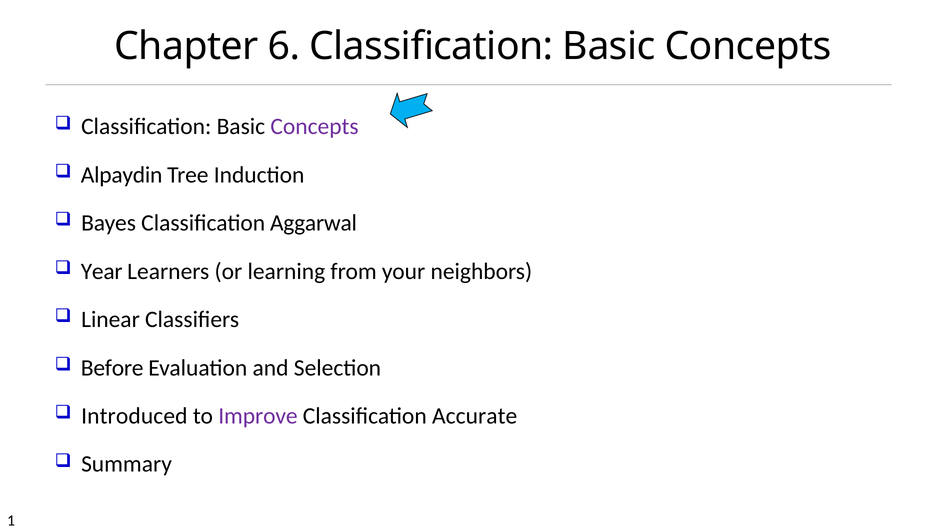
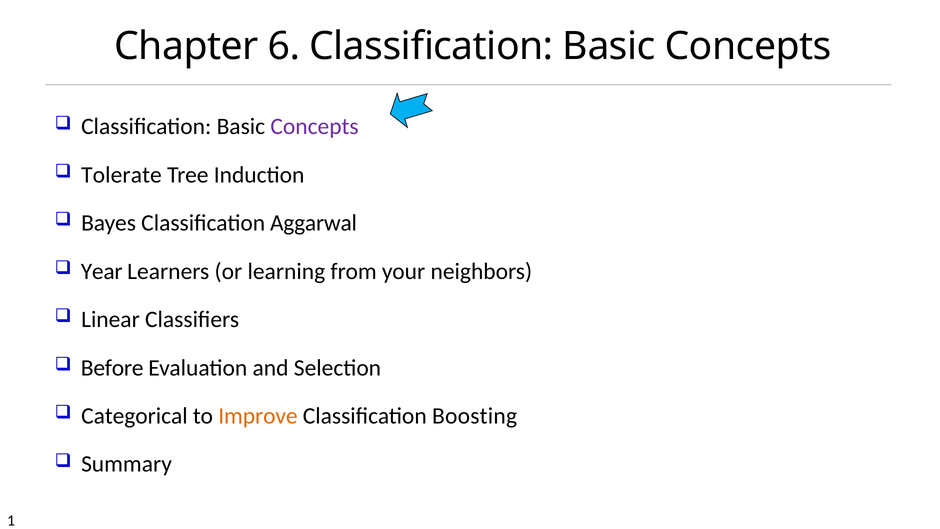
Alpaydin: Alpaydin -> Tolerate (121, 175)
Introduced: Introduced -> Categorical (134, 416)
Improve colour: purple -> orange (258, 416)
Accurate: Accurate -> Boosting (475, 416)
